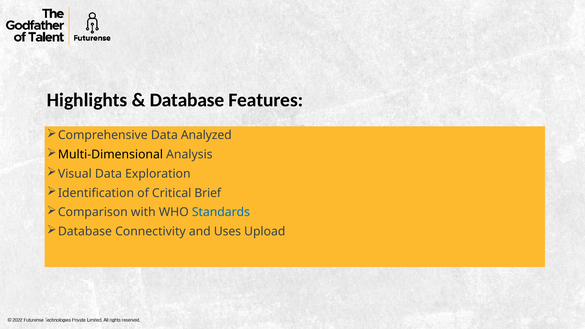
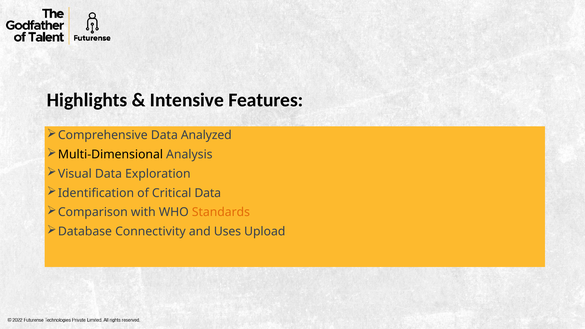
Database: Database -> Intensive (187, 100)
Critical Brief: Brief -> Data (208, 193)
Standards colour: blue -> orange (221, 212)
